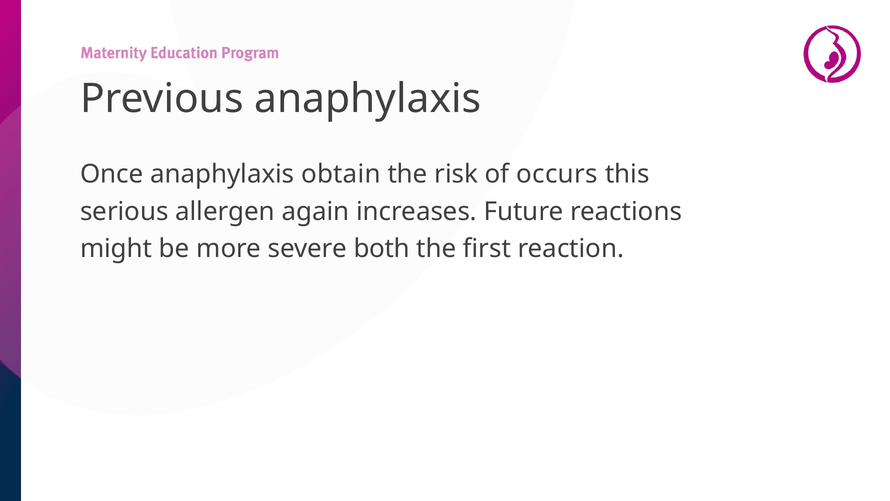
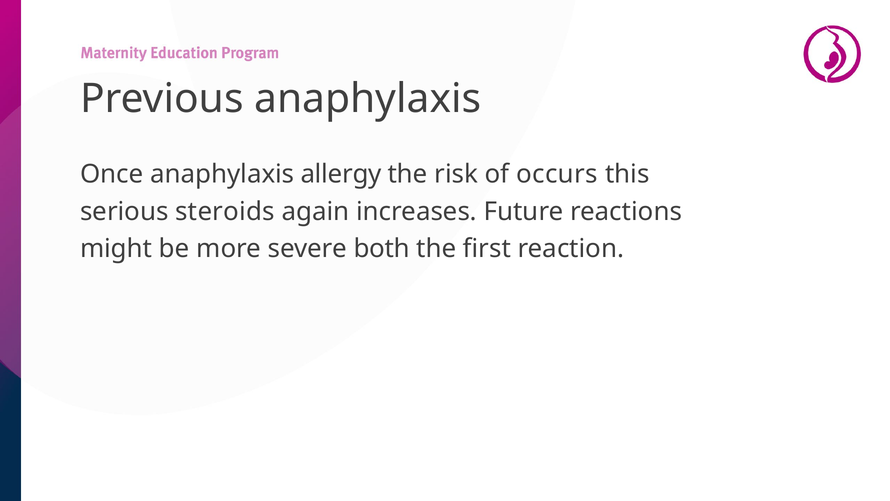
obtain: obtain -> allergy (341, 174)
allergen: allergen -> steroids (225, 211)
